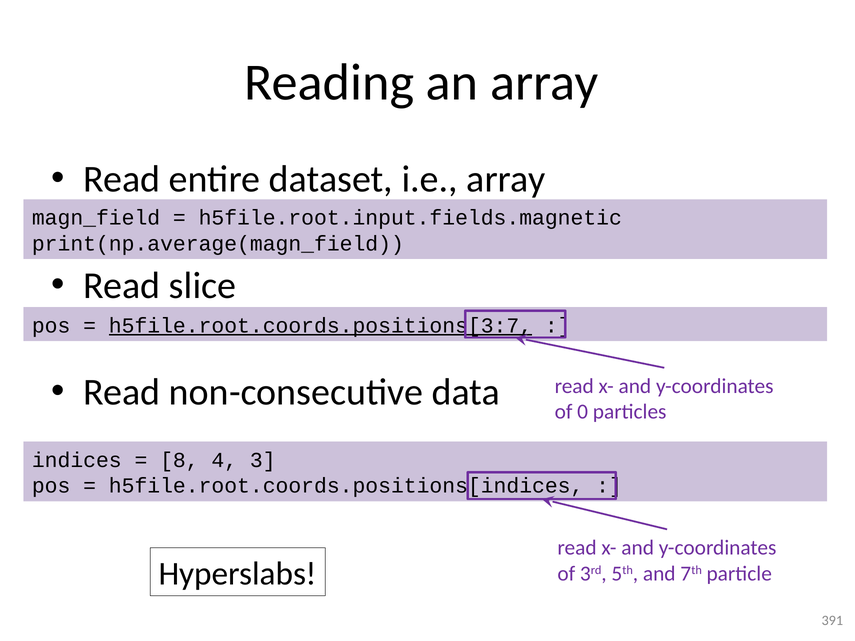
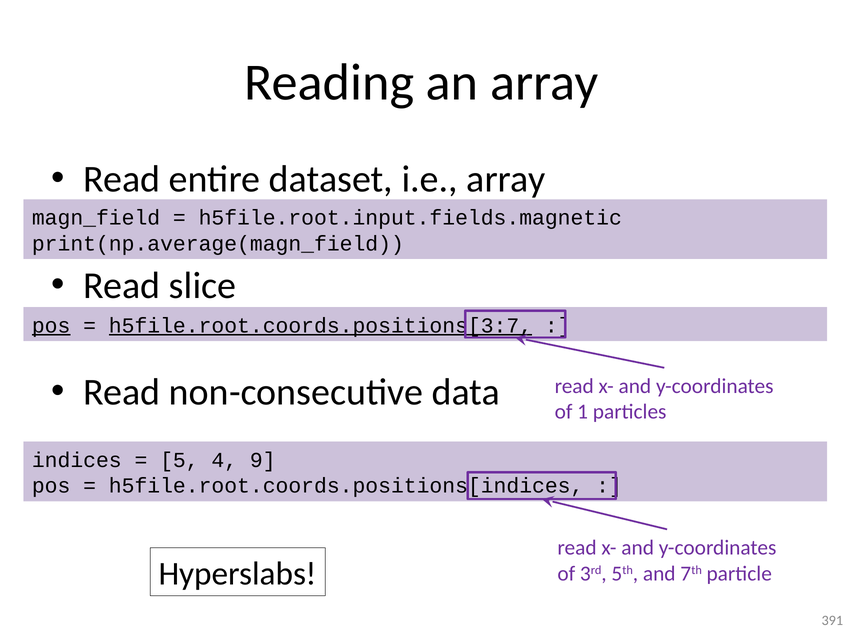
pos underline: none -> present (51, 326)
0: 0 -> 1 (583, 412)
8: 8 -> 5 (179, 460)
3: 3 -> 9 (263, 460)
